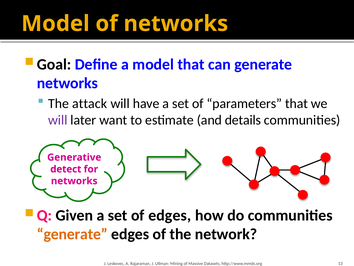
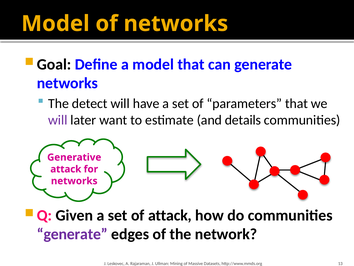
attack: attack -> detect (90, 103)
detect: detect -> attack (66, 169)
of edges: edges -> attack (170, 215)
generate colour: orange -> purple (72, 234)
